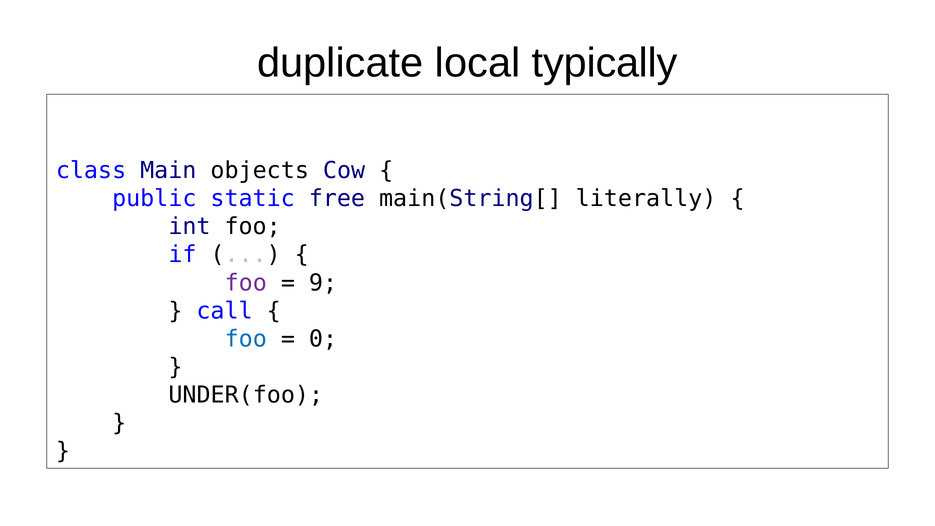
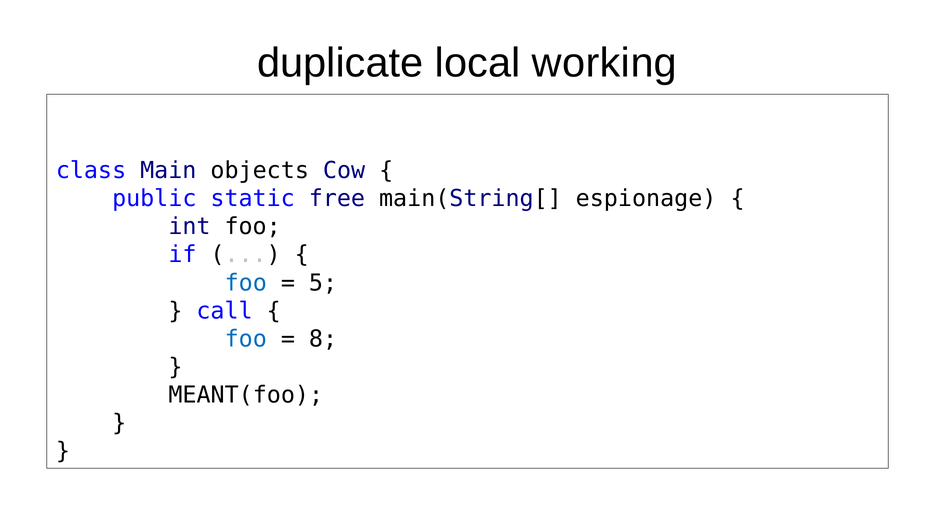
typically: typically -> working (605, 63)
literally: literally -> espionage (646, 199)
foo colour: purple -> blue (246, 283)
9: 9 -> 5 (323, 283)
0: 0 -> 8 (323, 339)
UNDER(foo: UNDER(foo -> MEANT(foo (246, 395)
